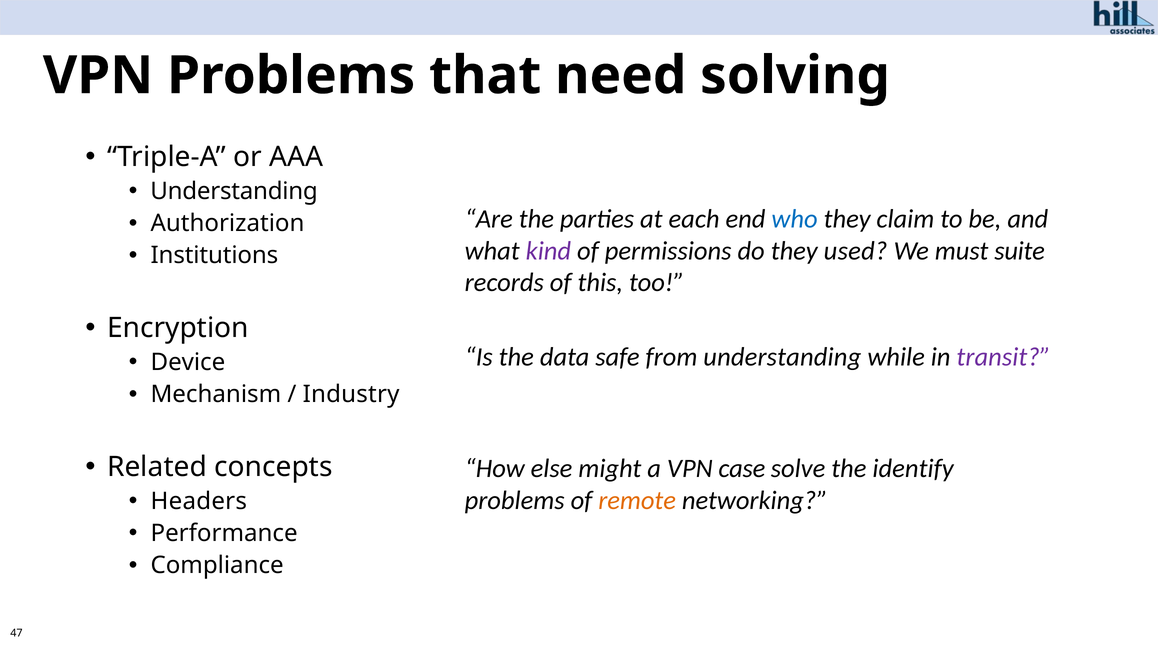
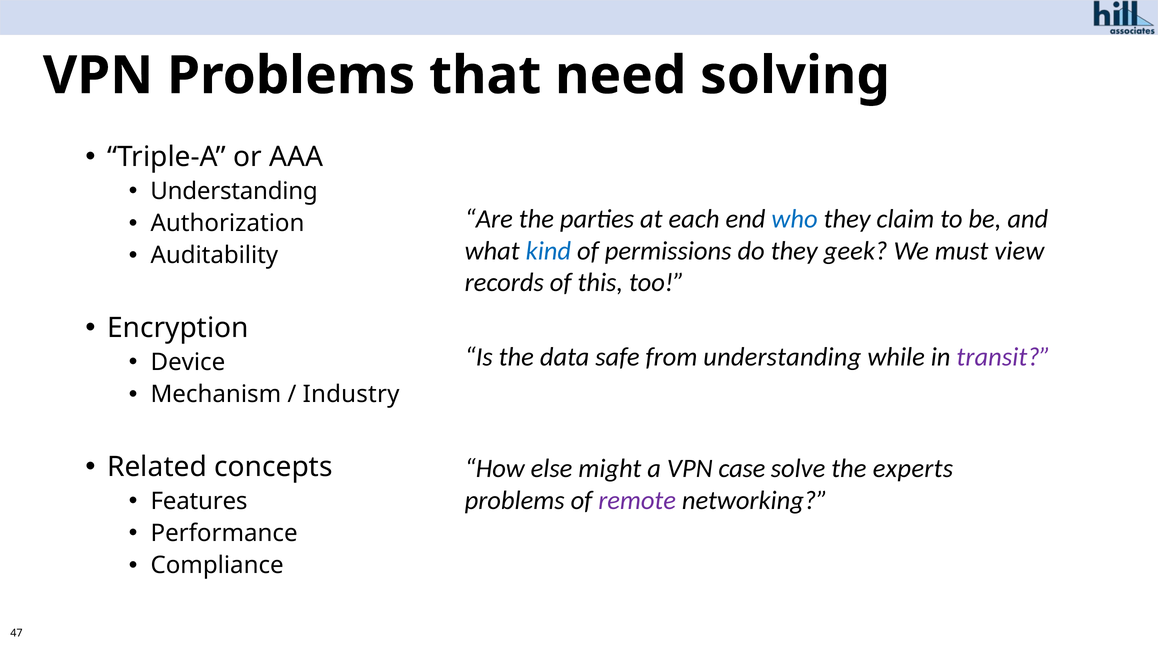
kind colour: purple -> blue (548, 251)
used: used -> geek (856, 251)
suite: suite -> view (1019, 251)
Institutions: Institutions -> Auditability (214, 255)
identify: identify -> experts (913, 468)
Headers: Headers -> Features (199, 501)
remote colour: orange -> purple (637, 500)
